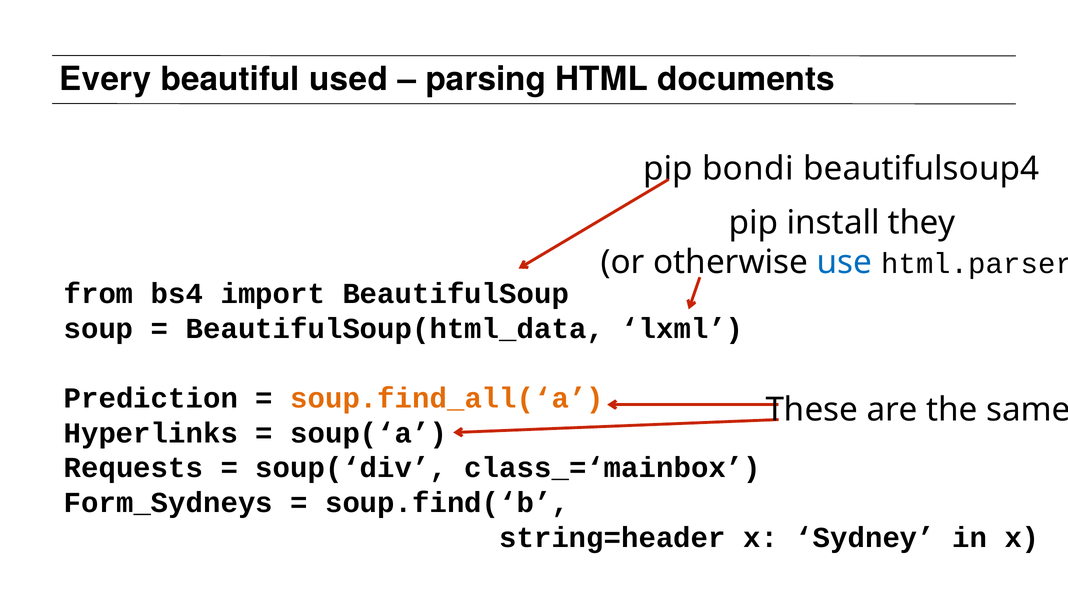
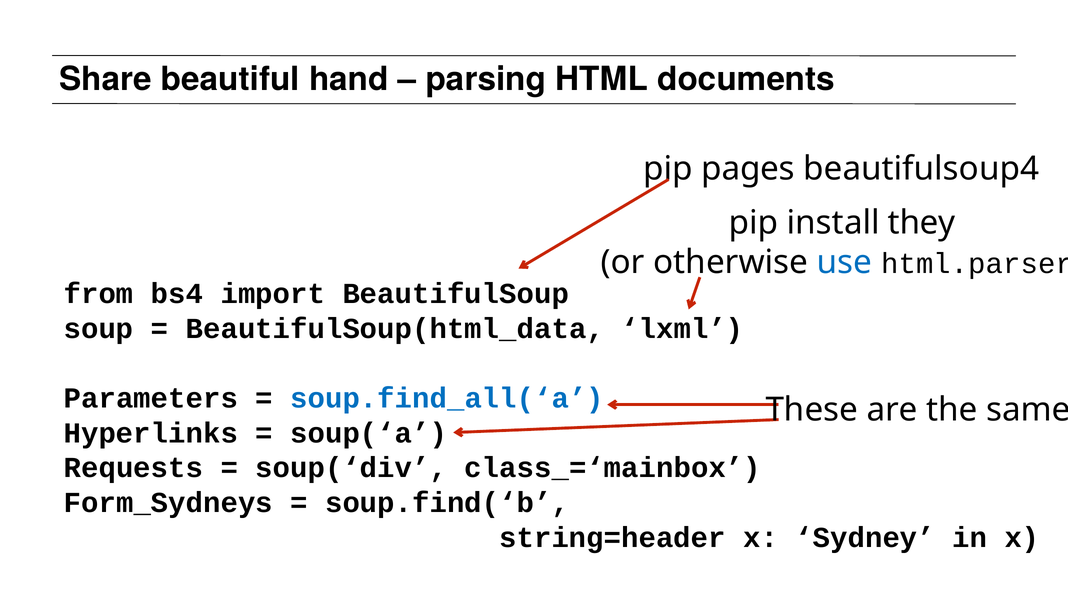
Every: Every -> Share (105, 79)
used: used -> hand (349, 79)
bondi: bondi -> pages (748, 169)
Prediction: Prediction -> Parameters (151, 398)
soup.find_all(‘a colour: orange -> blue (447, 398)
